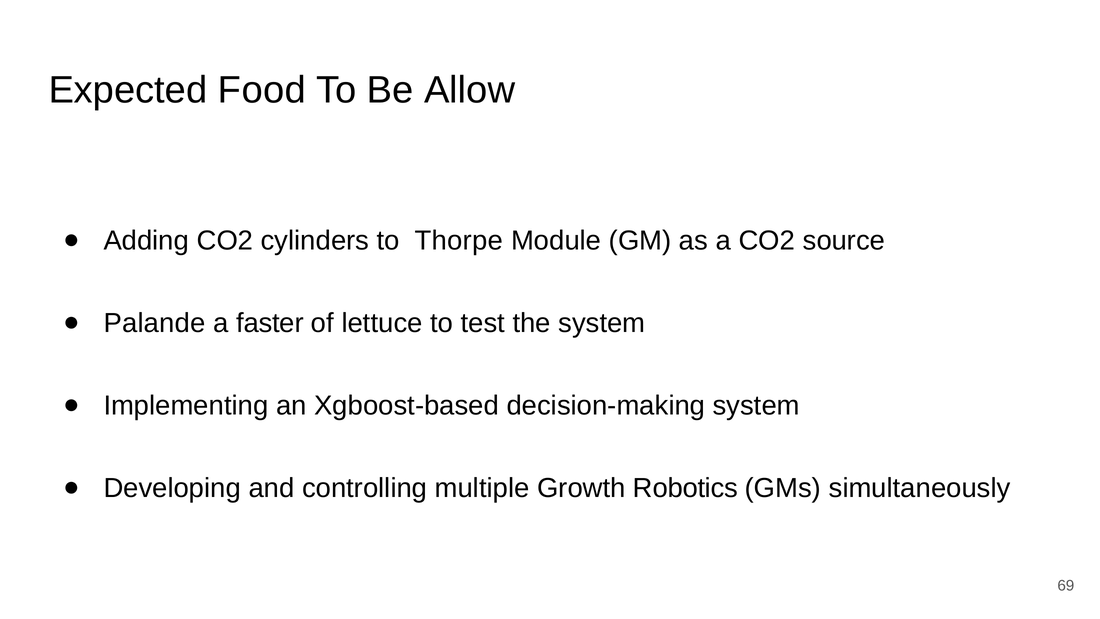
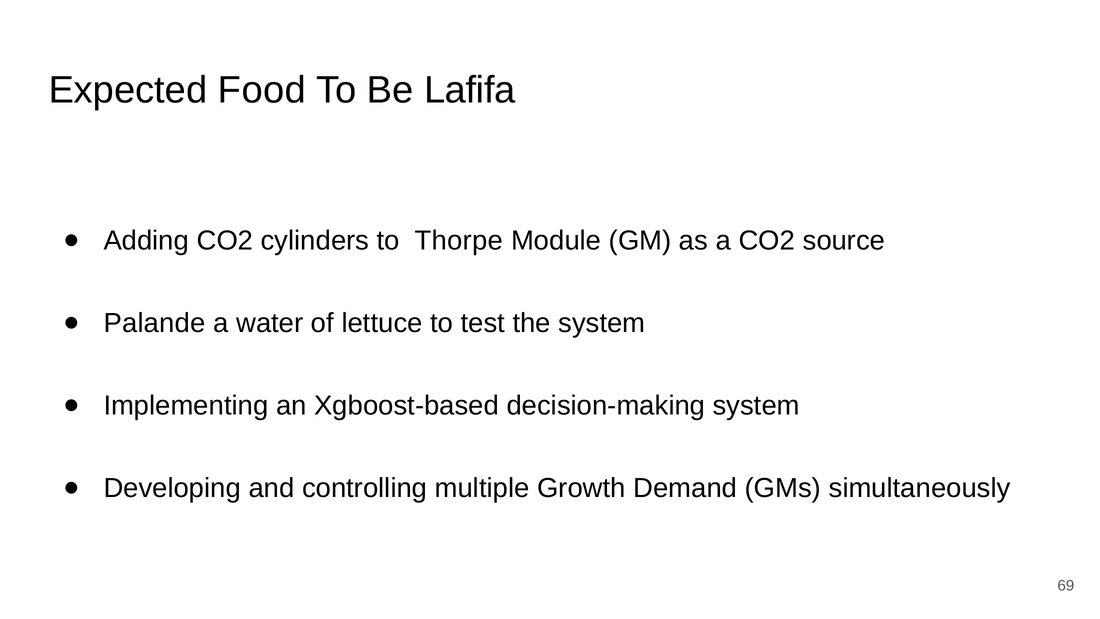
Allow: Allow -> Lafifa (470, 90)
faster: faster -> water (270, 323)
Robotics: Robotics -> Demand (685, 488)
